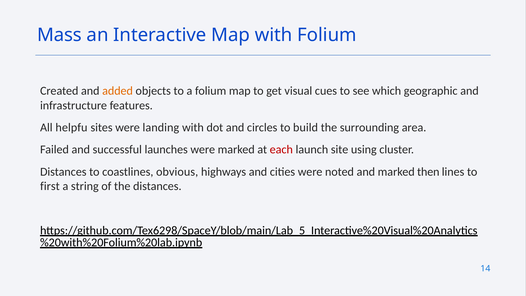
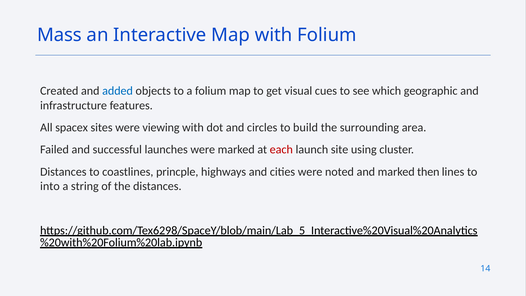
added colour: orange -> blue (118, 91)
helpfu: helpfu -> spacex (72, 127)
landing: landing -> viewing (161, 127)
obvious: obvious -> princple (177, 172)
first: first -> into (50, 186)
